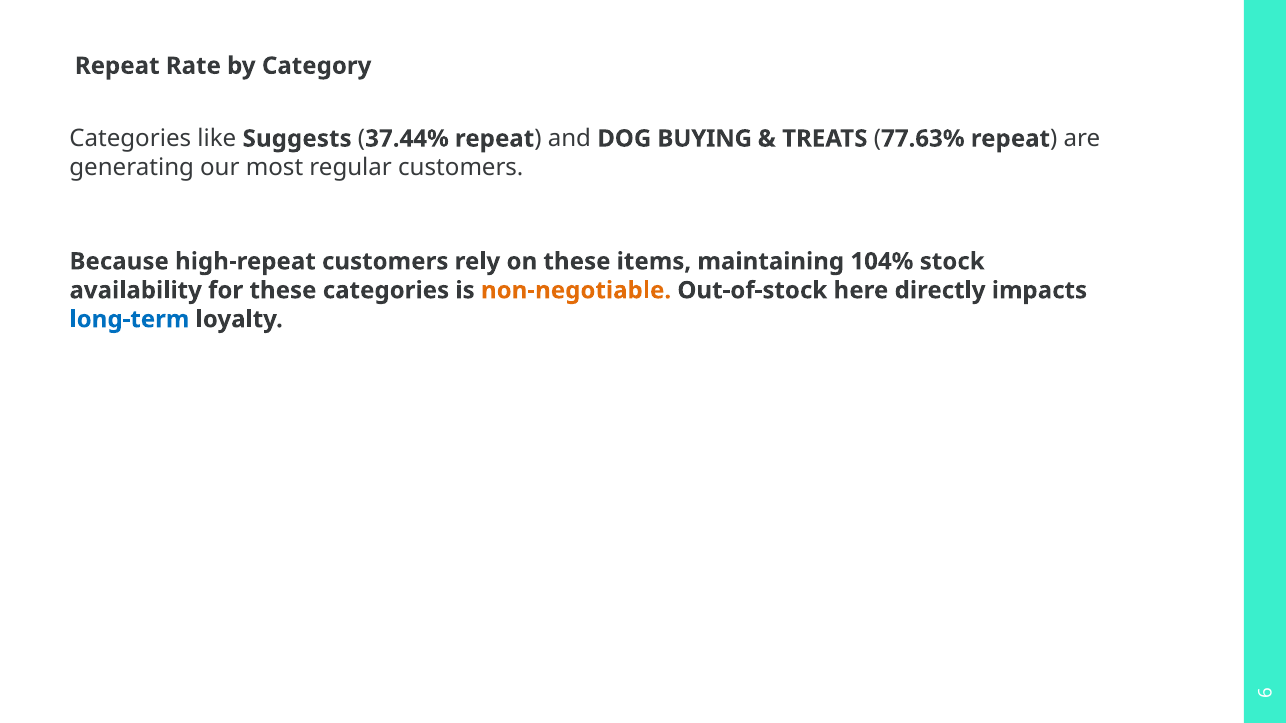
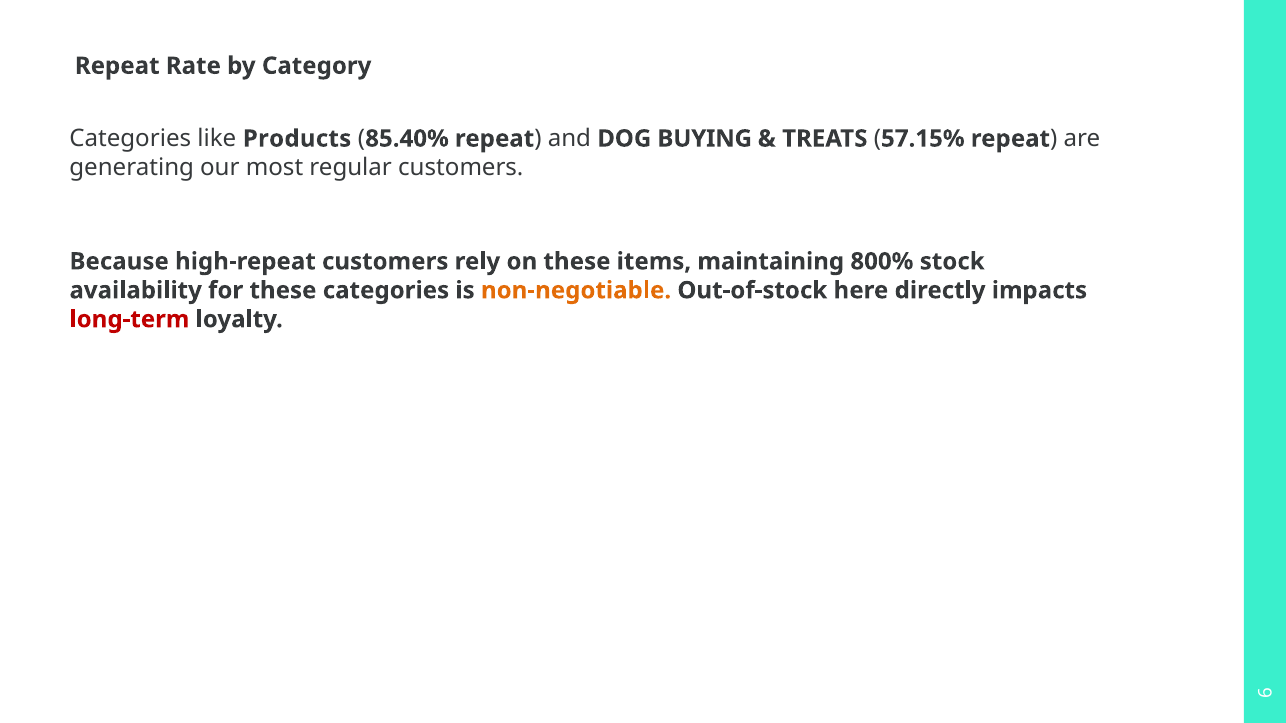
Suggests: Suggests -> Products (297, 139)
37.44%: 37.44% -> 85.40% (407, 139)
77.63%: 77.63% -> 57.15% (923, 139)
104%: 104% -> 800% (882, 262)
long-term colour: blue -> red (129, 319)
